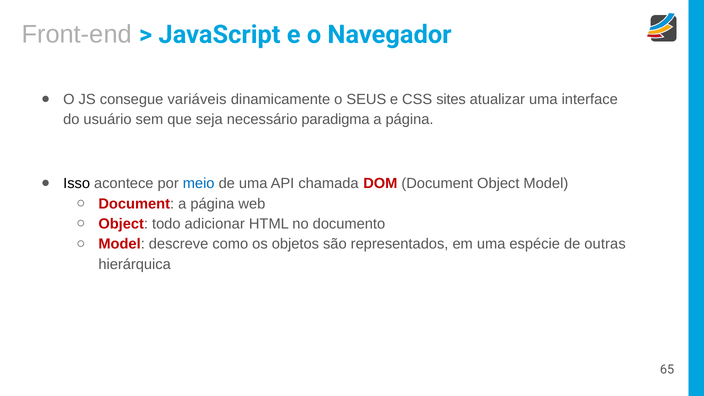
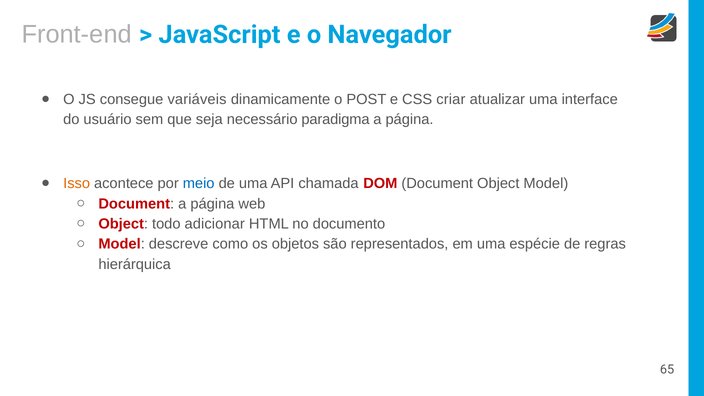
SEUS: SEUS -> POST (366, 99)
sites: sites -> criar (451, 99)
Isso colour: black -> orange (77, 183)
outras: outras -> regras (605, 244)
